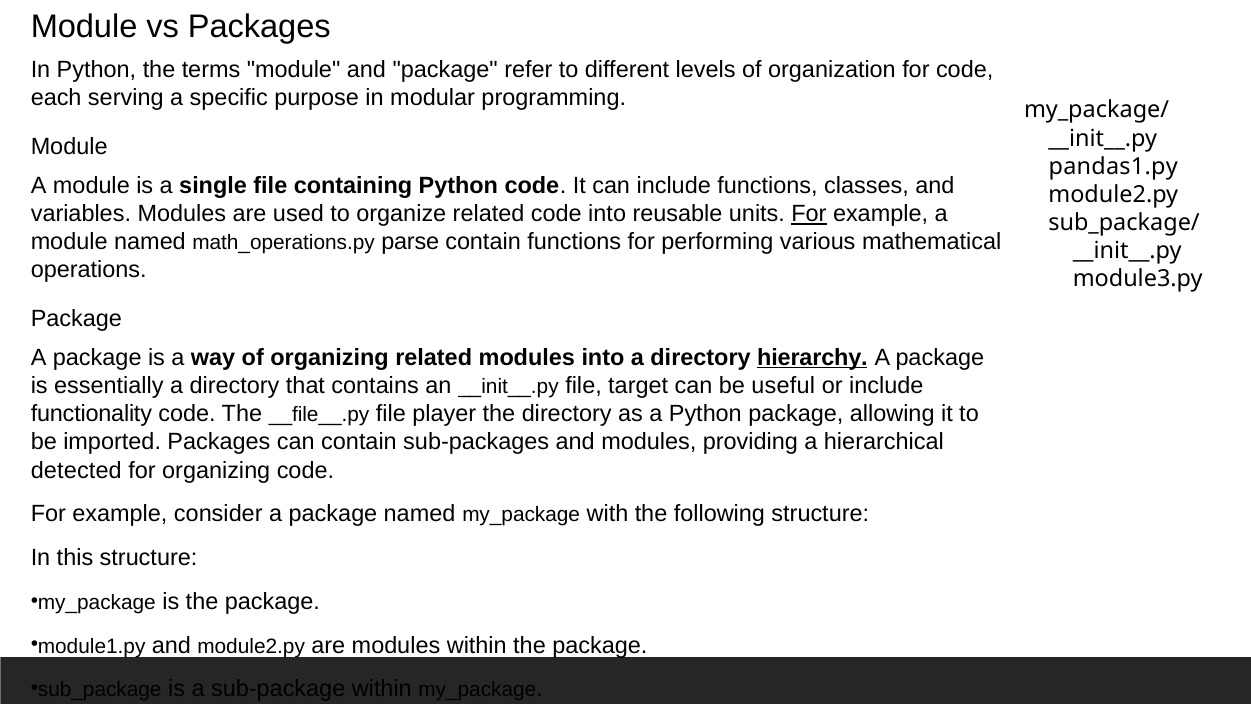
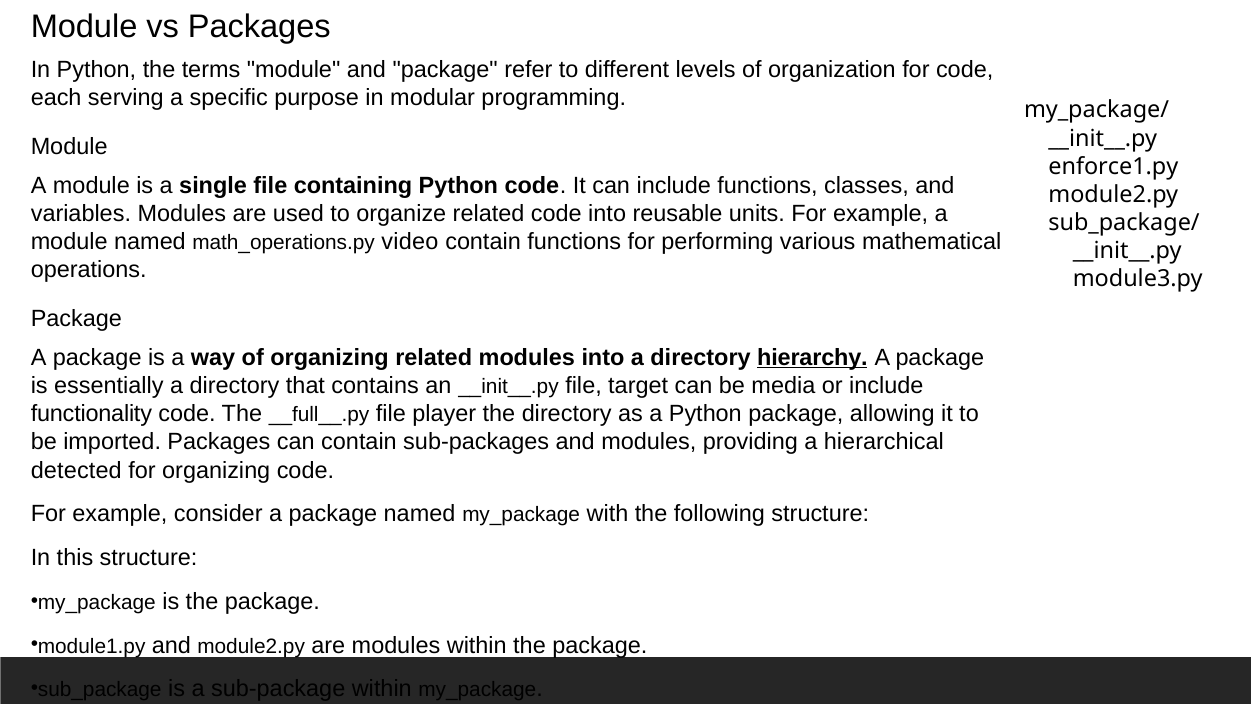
pandas1.py: pandas1.py -> enforce1.py (1113, 166)
For underline: present -> none (809, 214)
parse: parse -> video (410, 242)
useful: useful -> media (783, 386)
__file__.py: __file__.py -> __full__.py (319, 415)
